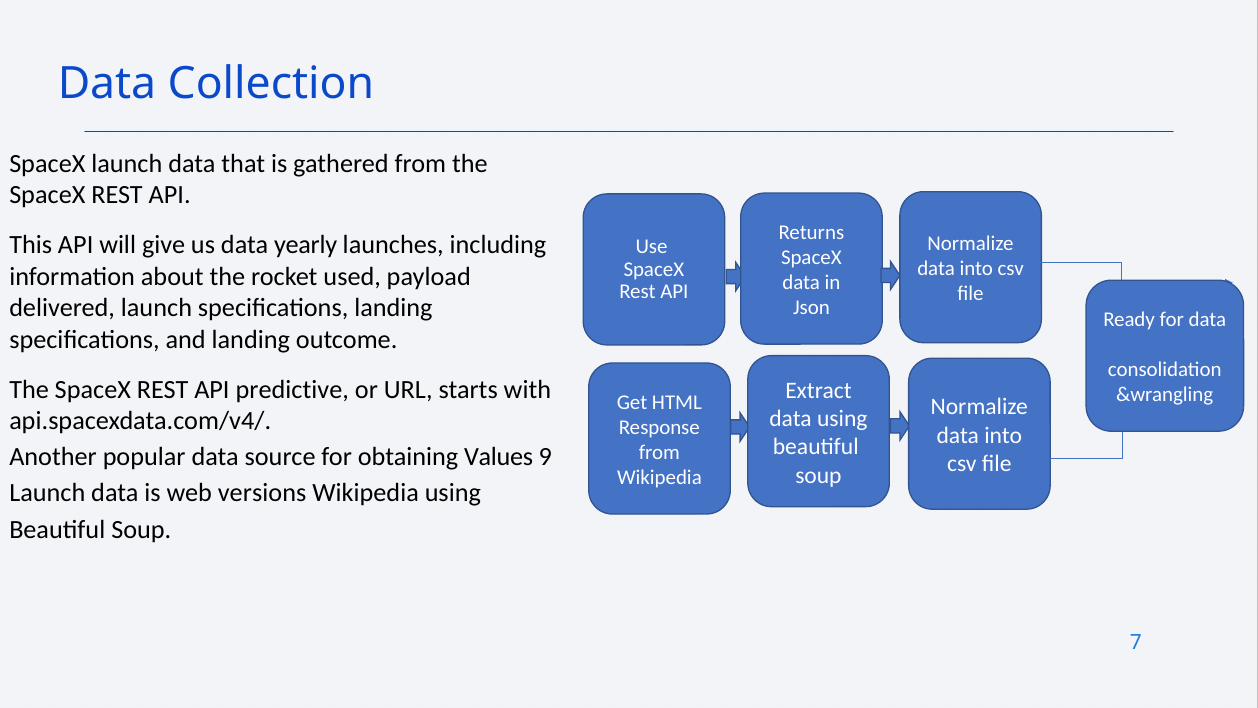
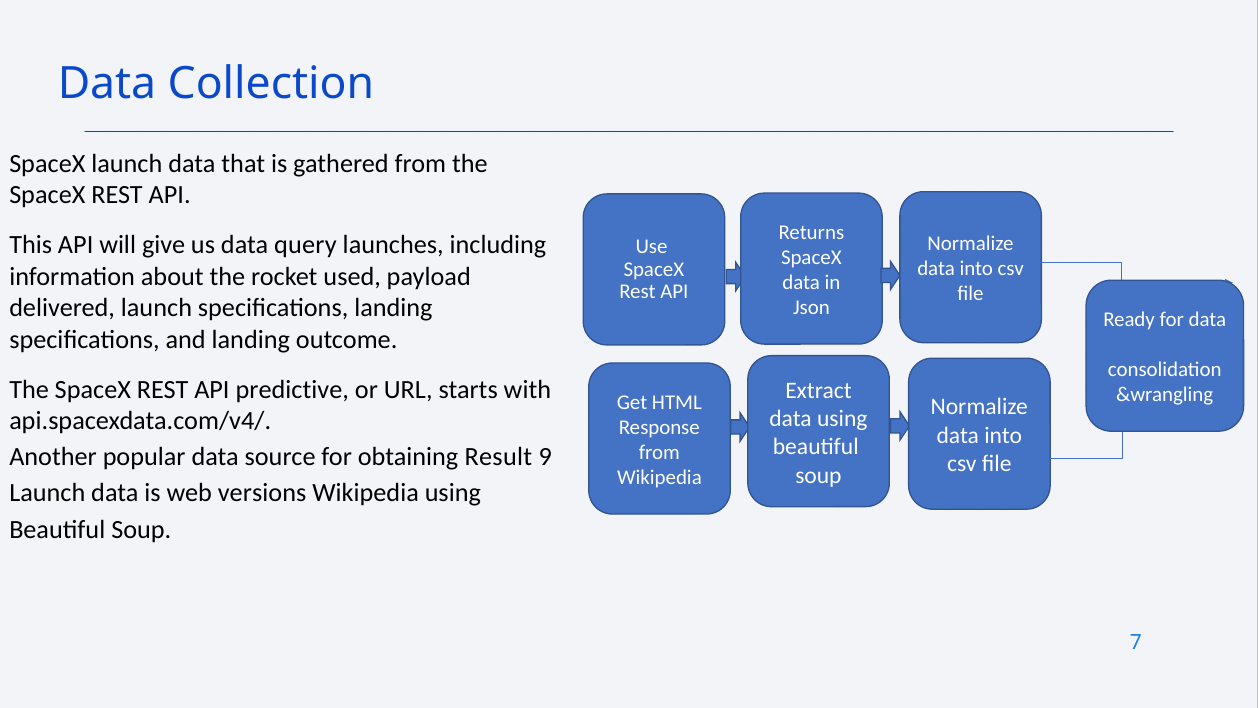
yearly: yearly -> query (305, 245)
Values: Values -> Result (498, 457)
